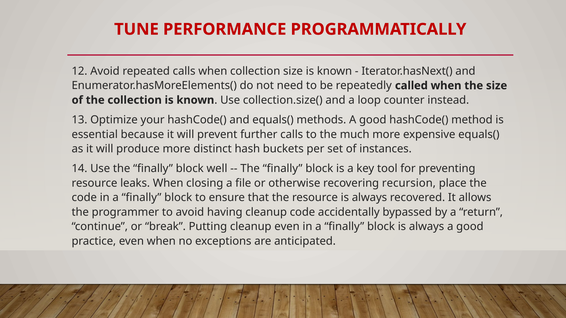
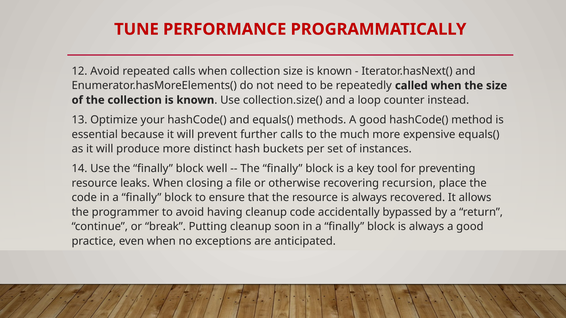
cleanup even: even -> soon (287, 227)
